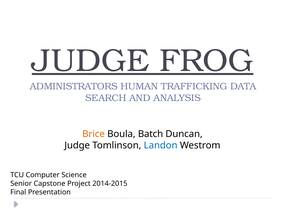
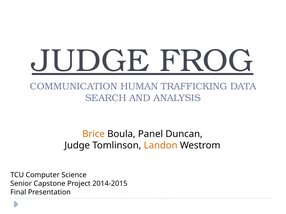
ADMINISTRATORS: ADMINISTRATORS -> COMMUNICATION (74, 87)
Batch: Batch -> Panel (150, 134)
Landon colour: blue -> orange (161, 146)
